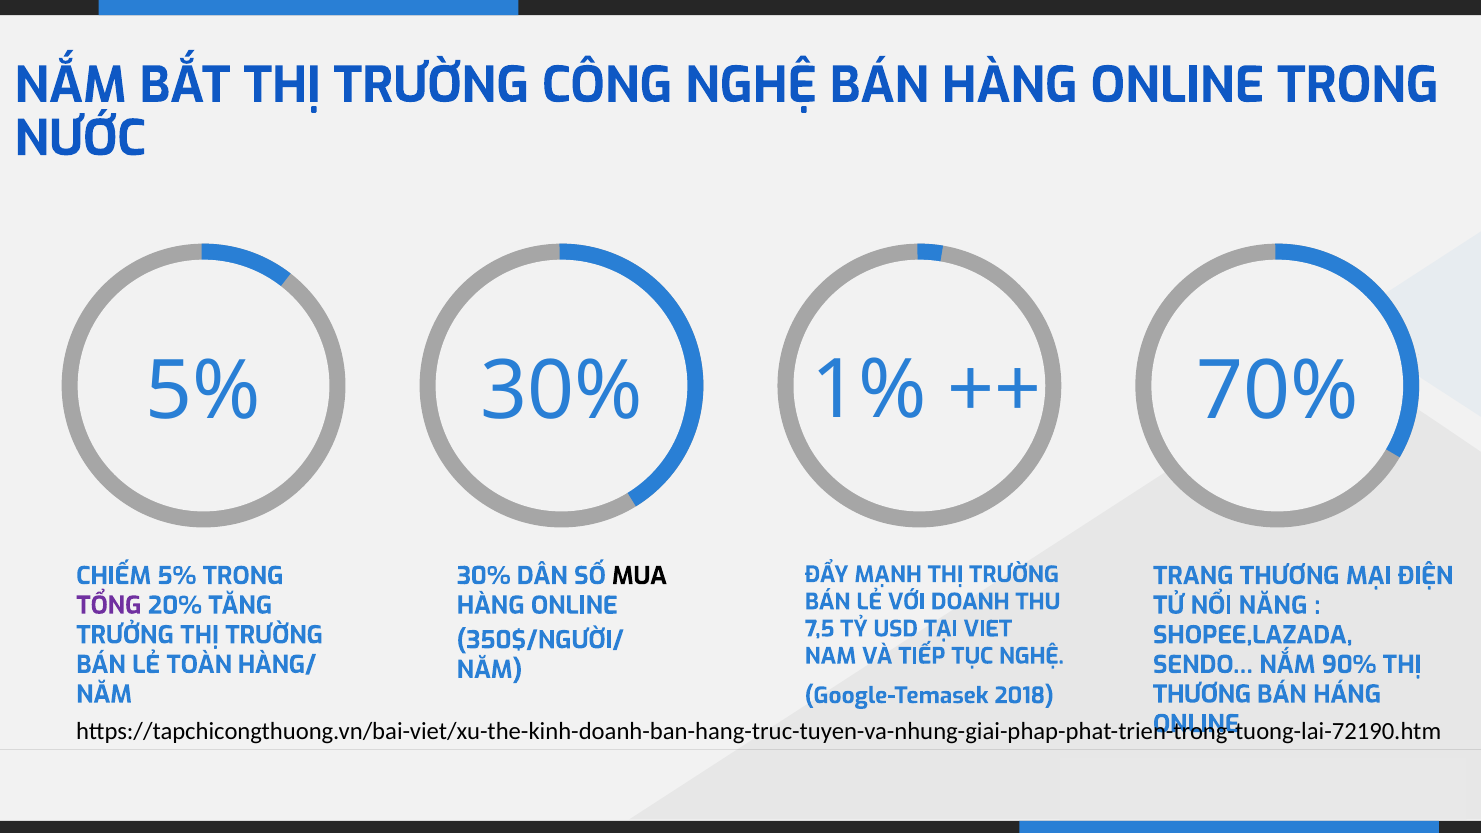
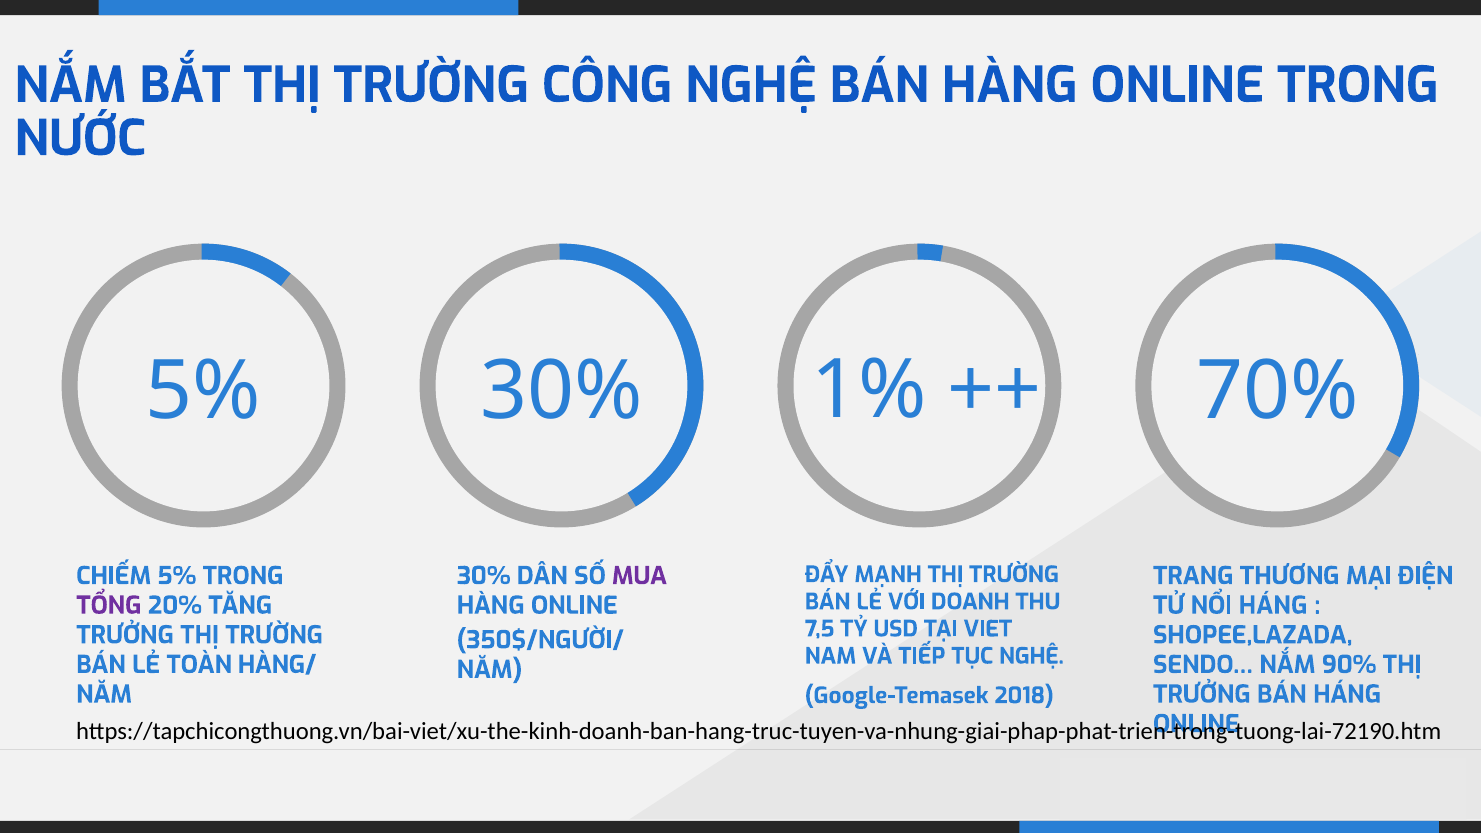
MUA colour: black -> purple (639, 576)
NỔI NĂNG: NĂNG -> HÁNG (1273, 606)
THƯƠNG: THƯƠNG -> TRƯỞNG (1202, 695)
